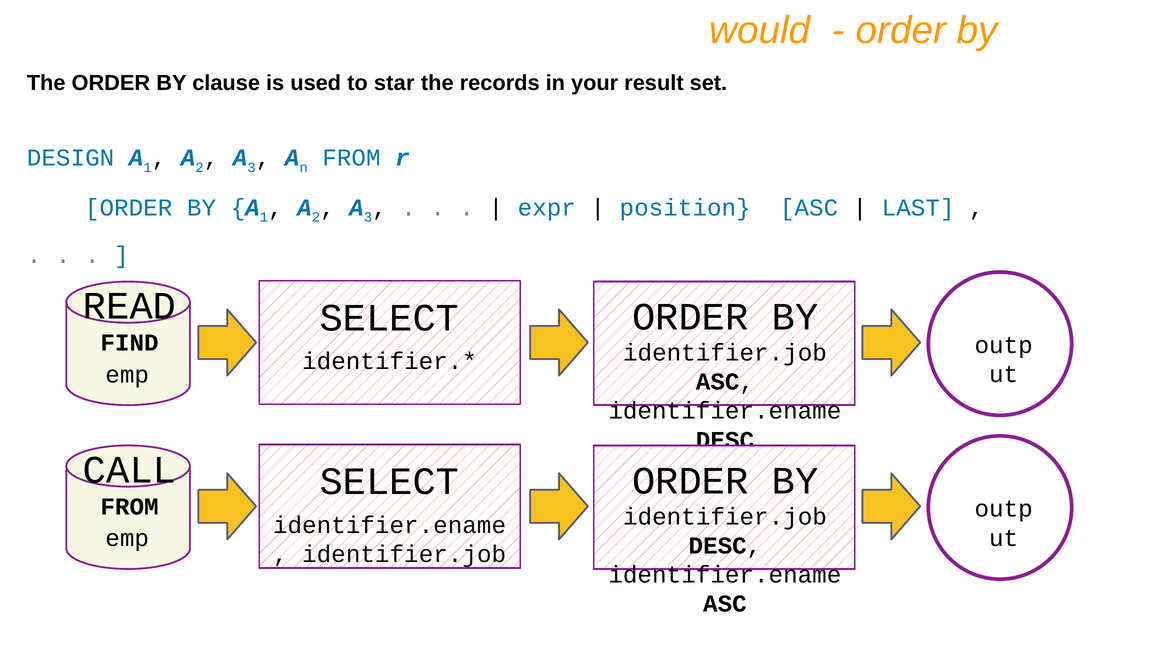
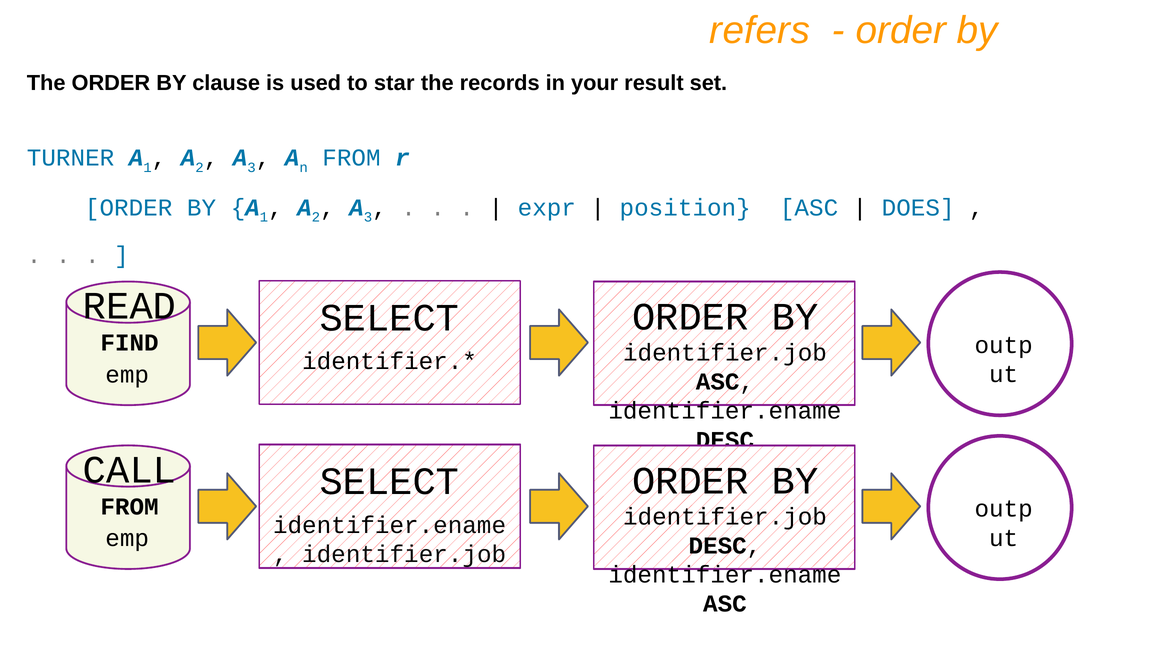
would: would -> refers (760, 30)
DESIGN: DESIGN -> TURNER (71, 158)
LAST: LAST -> DOES (918, 208)
